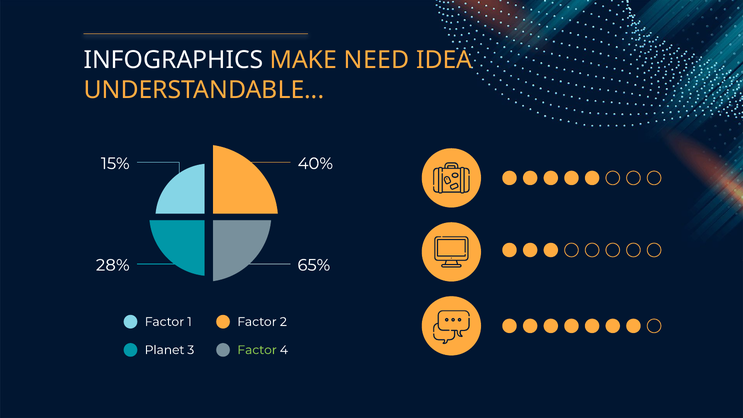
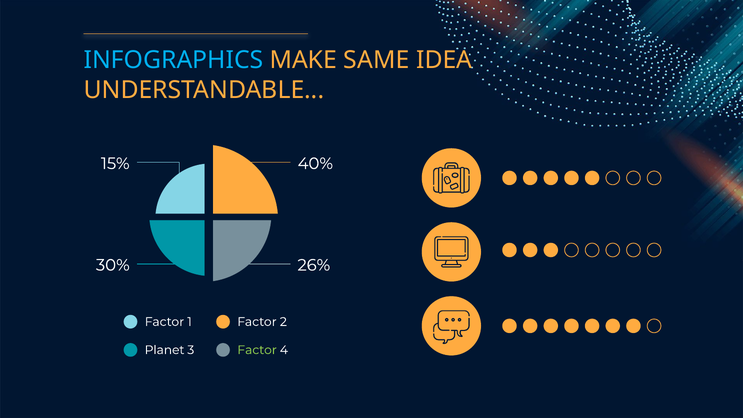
INFOGRAPHICS colour: white -> light blue (173, 60)
NEED: NEED -> SAME (377, 60)
28%: 28% -> 30% (113, 265)
65%: 65% -> 26% (314, 265)
